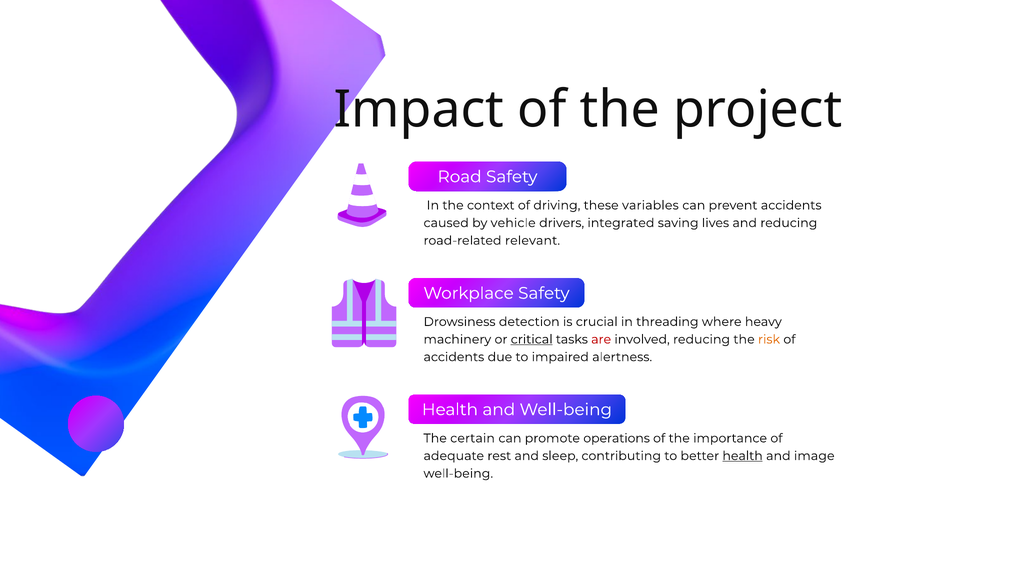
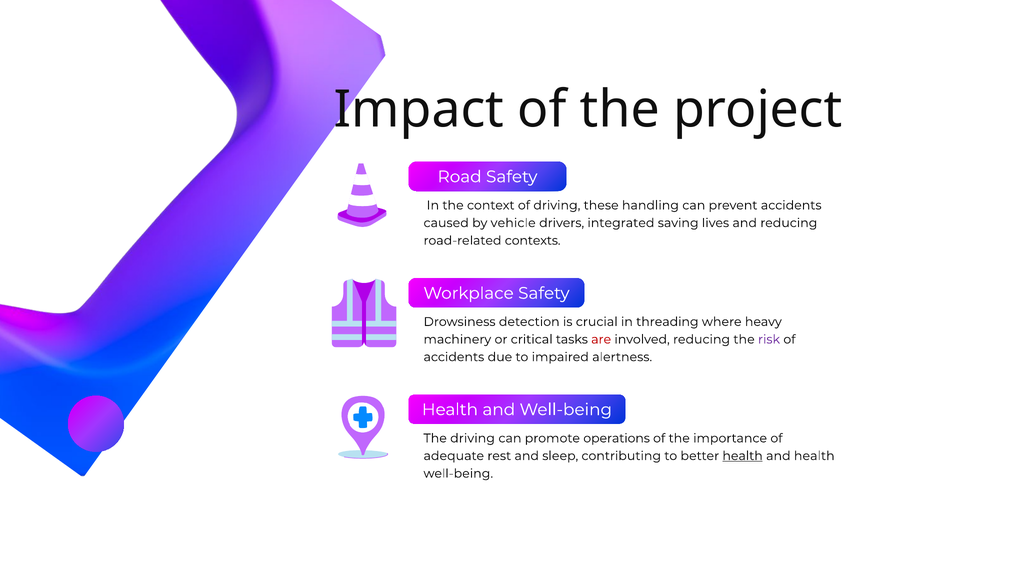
variables: variables -> handling (650, 205)
relevant: relevant -> contexts (533, 240)
critical underline: present -> none (532, 339)
risk colour: orange -> purple (769, 339)
The certain: certain -> driving (473, 438)
and image: image -> health (814, 456)
